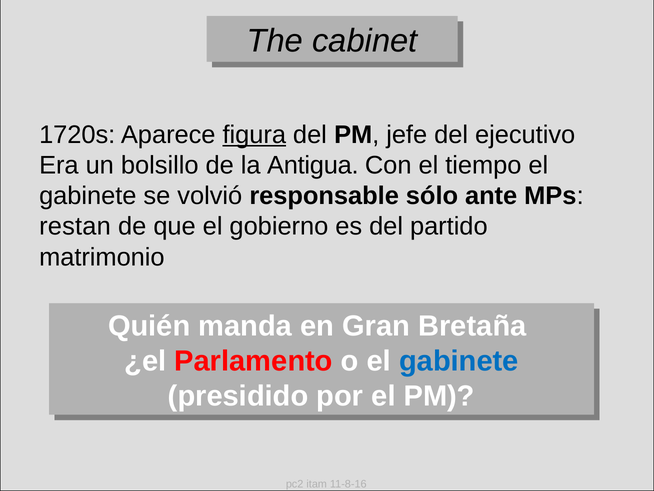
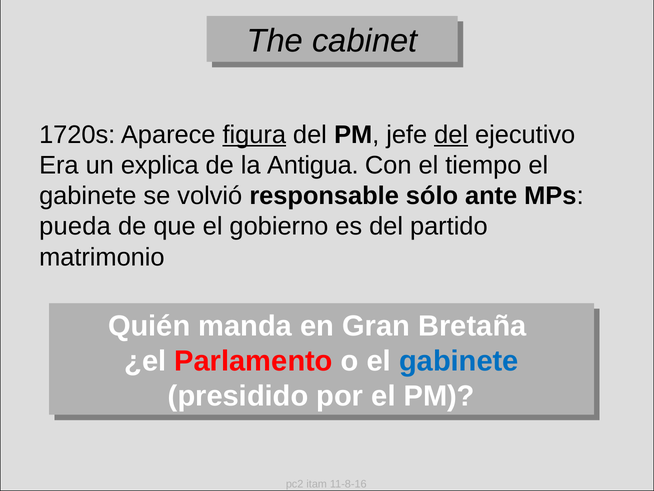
del underline: none -> present (451, 135)
bolsillo: bolsillo -> explica (160, 165)
restan: restan -> pueda (75, 226)
